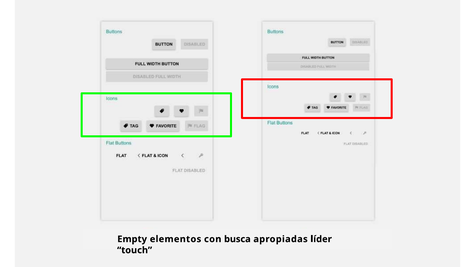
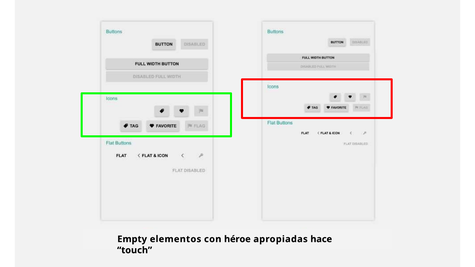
busca: busca -> héroe (237, 239)
líder: líder -> hace (321, 239)
